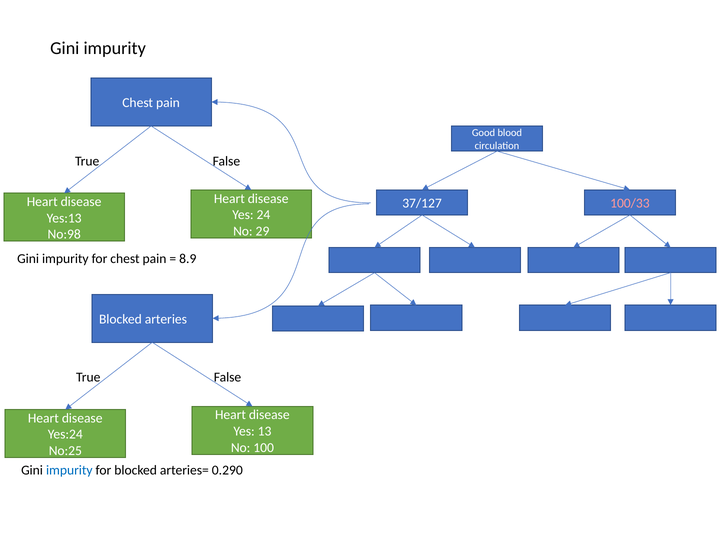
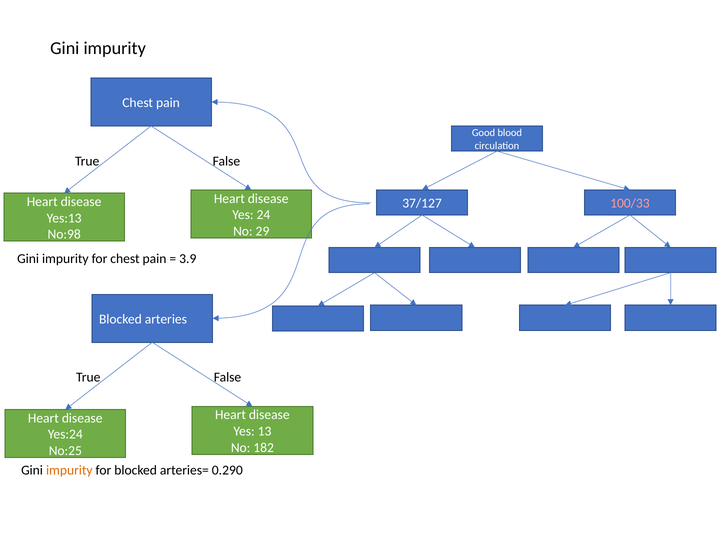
8.9: 8.9 -> 3.9 (188, 259)
100: 100 -> 182 (264, 447)
impurity colour: blue -> orange (69, 470)
